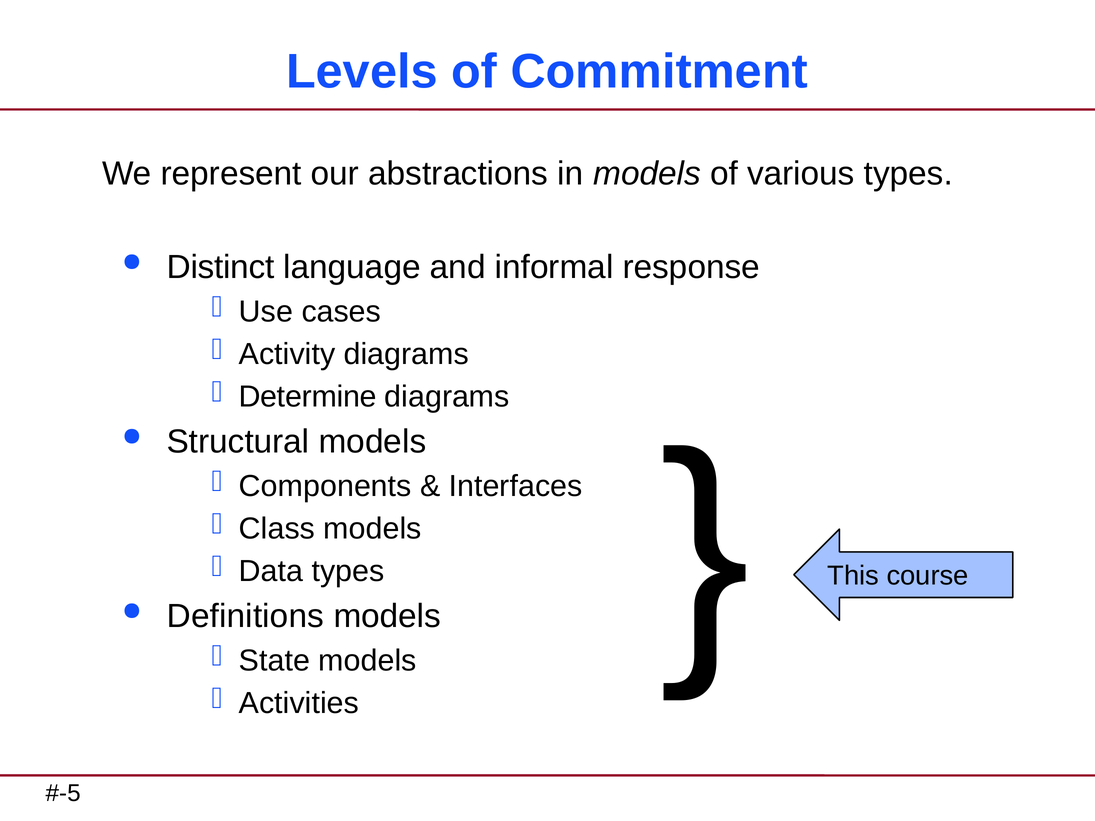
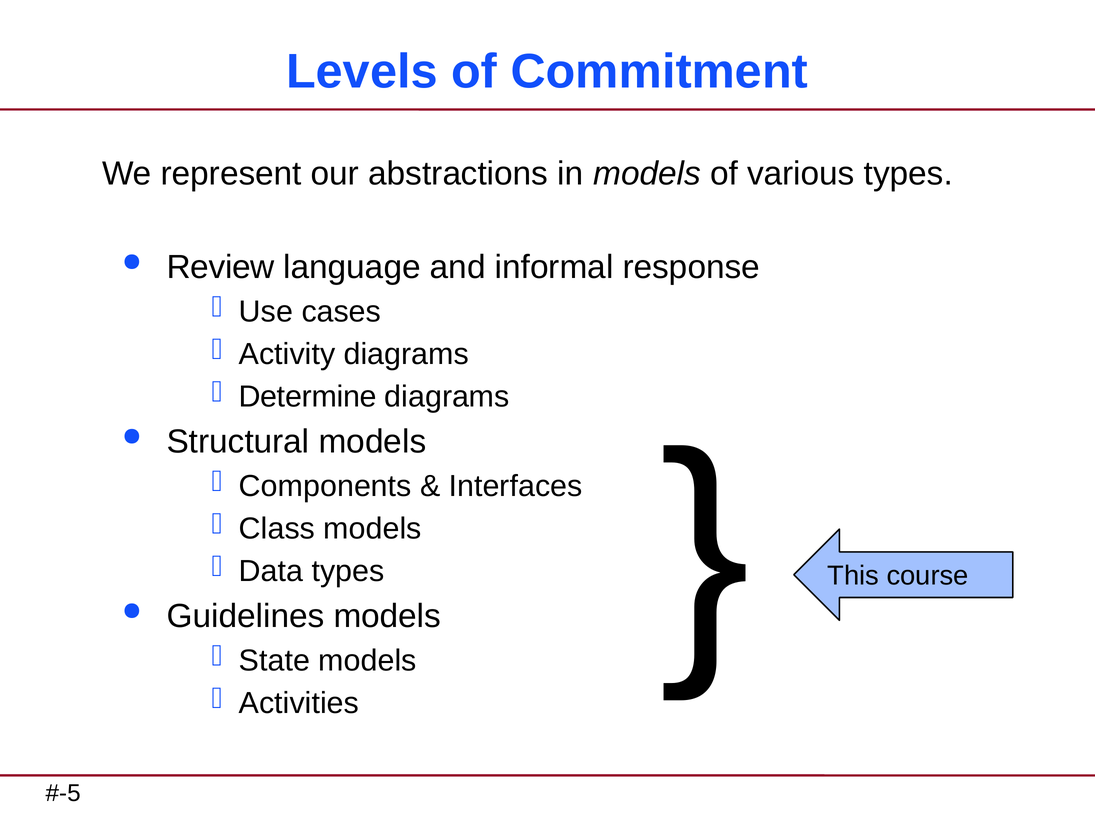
Distinct: Distinct -> Review (221, 267)
Definitions: Definitions -> Guidelines (246, 617)
